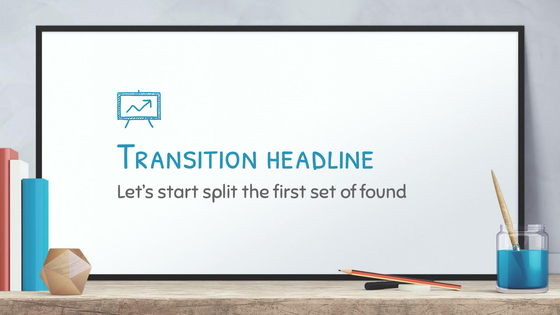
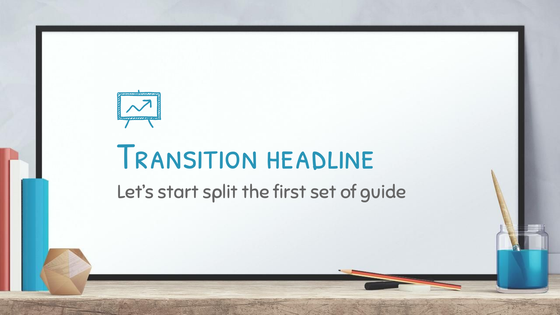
found: found -> guide (383, 192)
